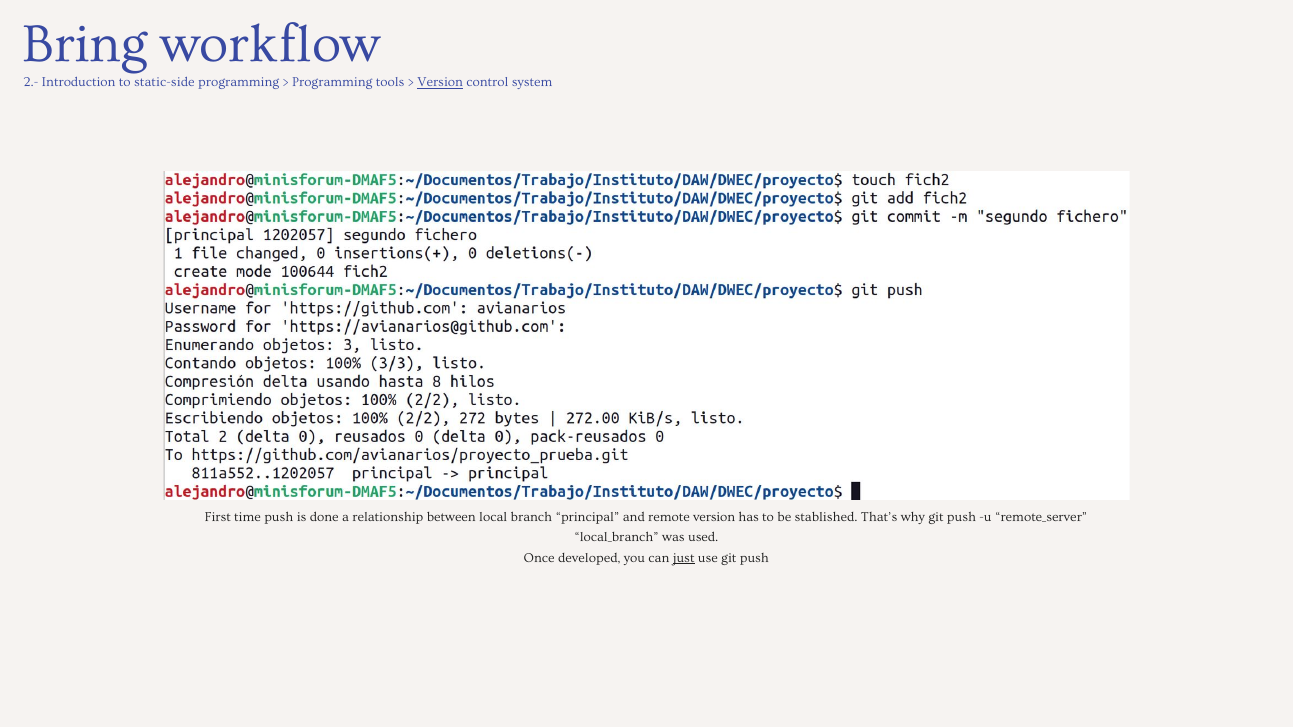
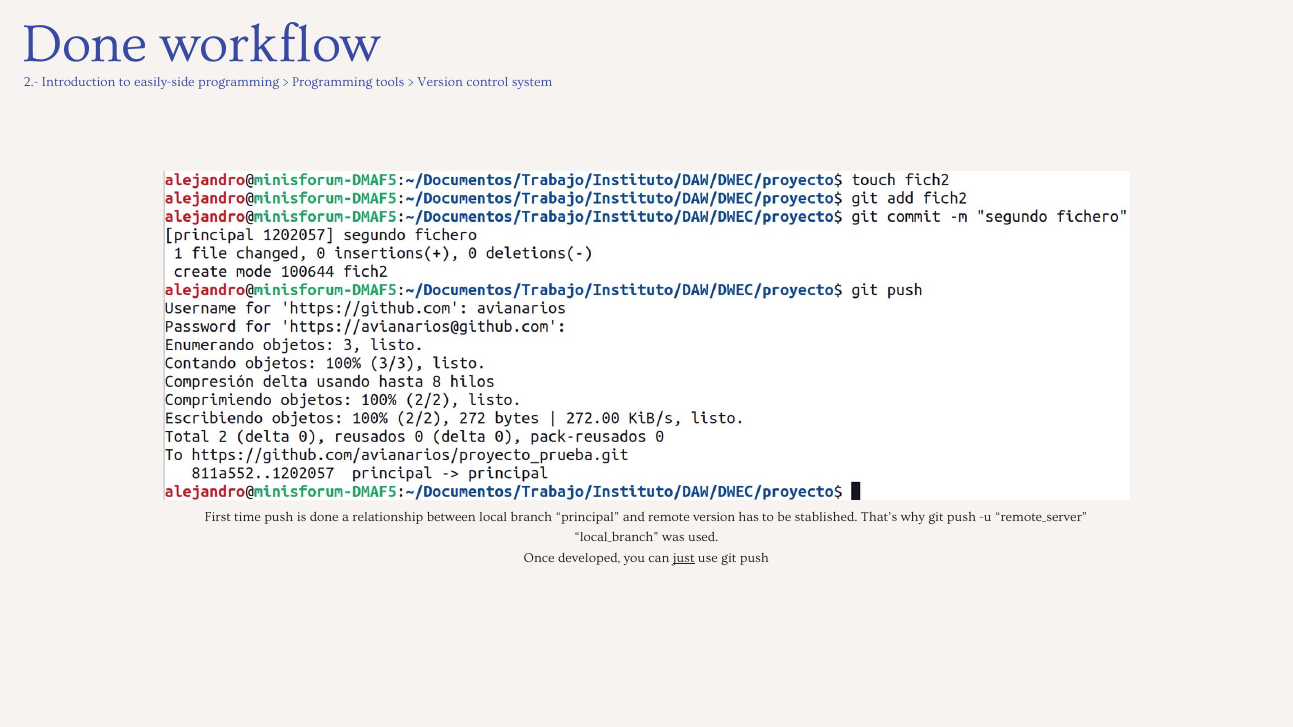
Bring: Bring -> Done (85, 43)
static-side: static-side -> easily-side (164, 82)
Version underline: present -> none (440, 82)
